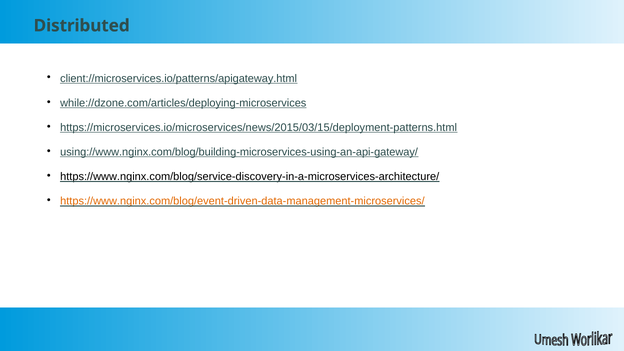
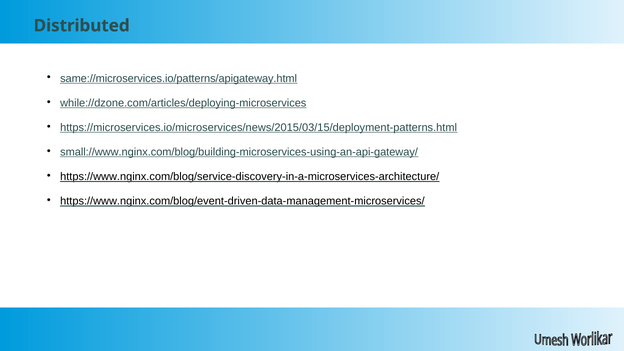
client://microservices.io/patterns/apigateway.html: client://microservices.io/patterns/apigateway.html -> same://microservices.io/patterns/apigateway.html (179, 78)
using://www.nginx.com/blog/building-microservices-using-an-api-gateway/: using://www.nginx.com/blog/building-microservices-using-an-api-gateway/ -> small://www.nginx.com/blog/building-microservices-using-an-api-gateway/ (239, 152)
https://www.nginx.com/blog/event-driven-data-management-microservices/ colour: orange -> black (242, 201)
